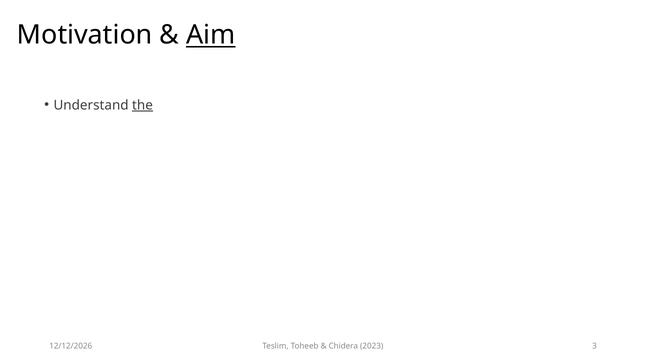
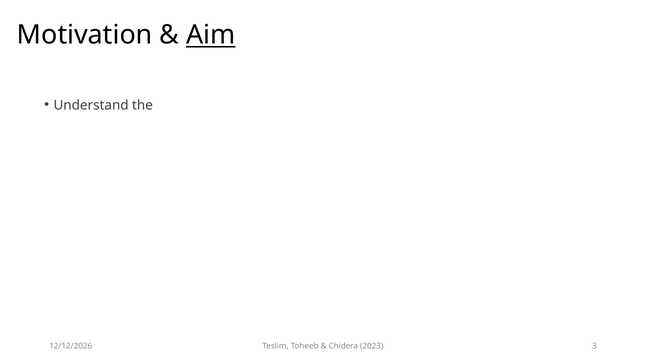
the underline: present -> none (143, 105)
